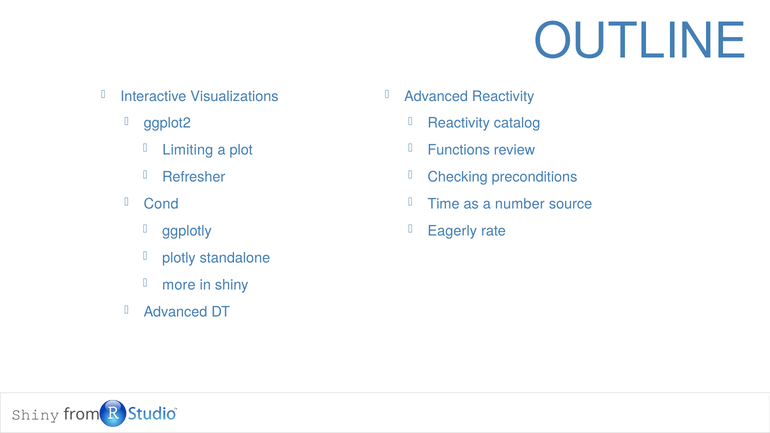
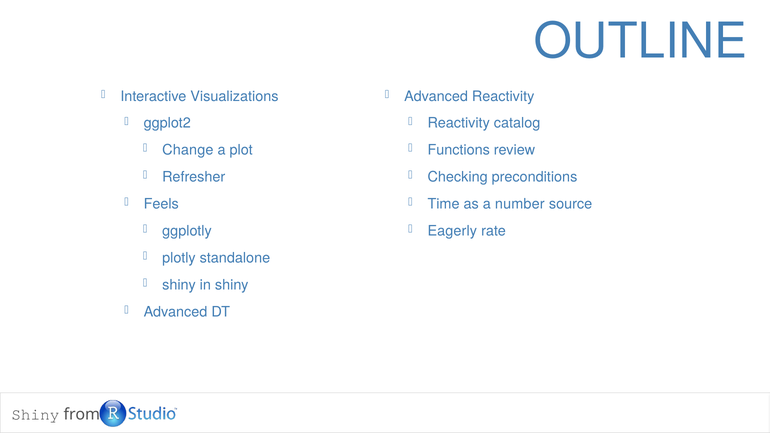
Limiting: Limiting -> Change (188, 150)
Cond: Cond -> Feels (161, 204)
more: more -> shiny (179, 285)
